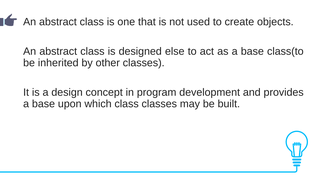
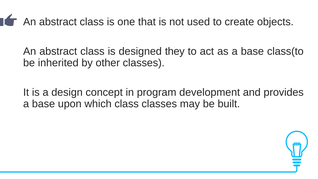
else: else -> they (175, 51)
